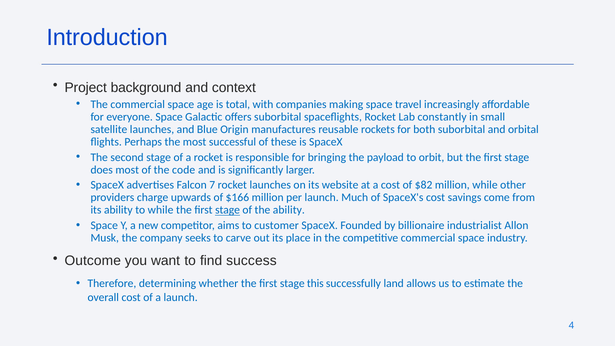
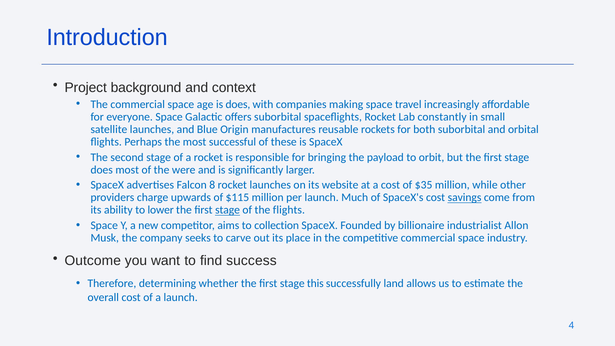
is total: total -> does (238, 104)
code: code -> were (184, 170)
7: 7 -> 8 (212, 185)
$82: $82 -> $35 (424, 185)
$166: $166 -> $115 (237, 198)
savings underline: none -> present (465, 198)
to while: while -> lower (161, 210)
the ability: ability -> flights (289, 210)
customer: customer -> collection (277, 226)
